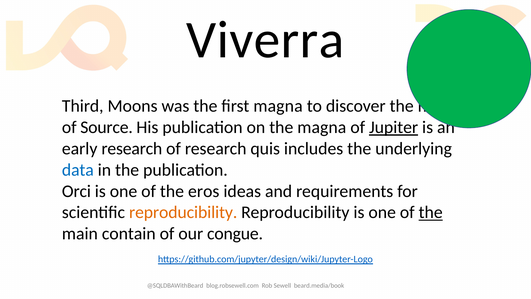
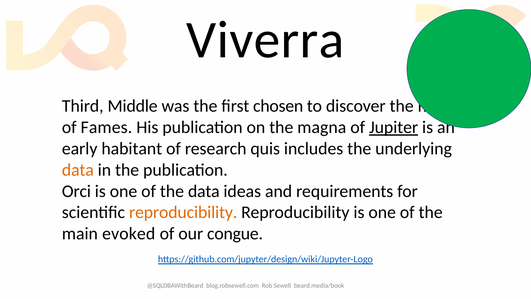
Third Moons: Moons -> Middle (133, 106)
first magna: magna -> chosen (278, 106)
Source: Source -> Fames (106, 127)
early research: research -> habitant (132, 149)
data colour: blue -> orange (78, 170)
the eros: eros -> data (204, 191)
the underline: present -> none (431, 212)
contain: contain -> evoked (129, 233)
